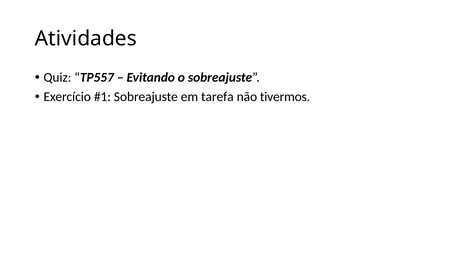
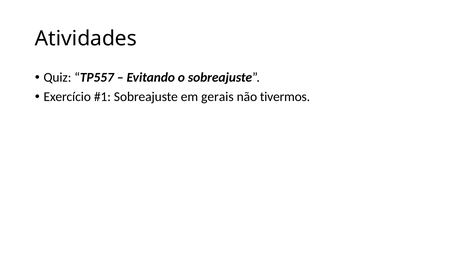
tarefa: tarefa -> gerais (217, 97)
